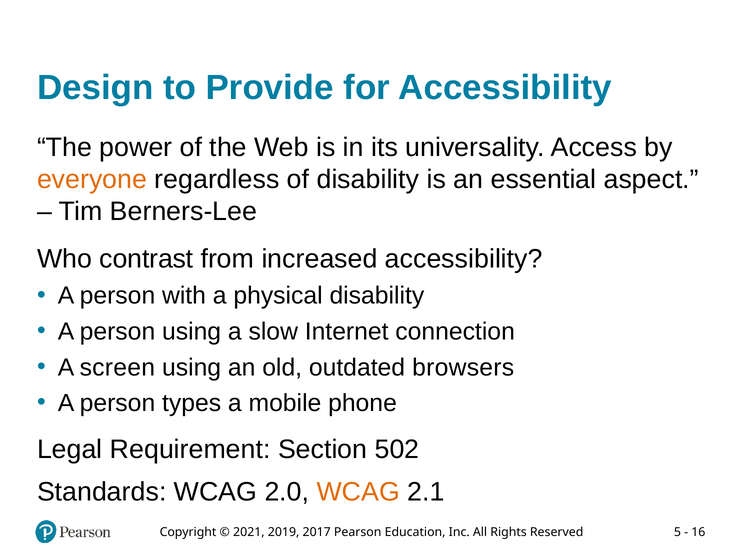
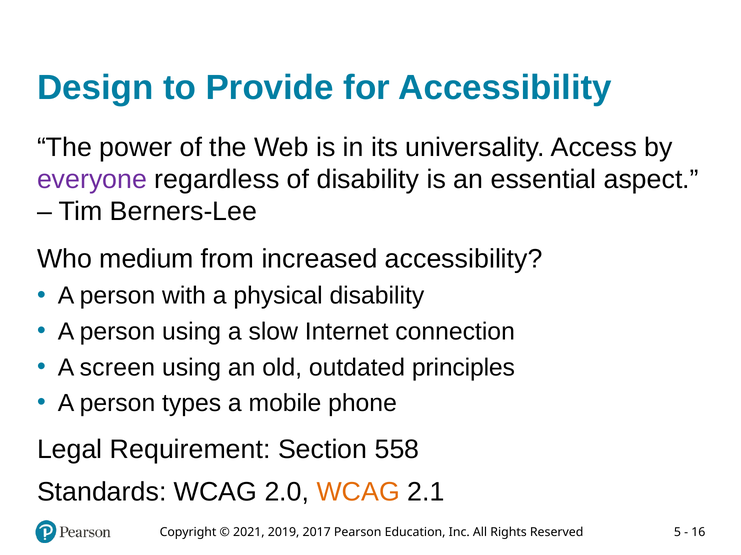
everyone colour: orange -> purple (92, 180)
contrast: contrast -> medium (146, 259)
browsers: browsers -> principles (463, 368)
502: 502 -> 558 (397, 450)
